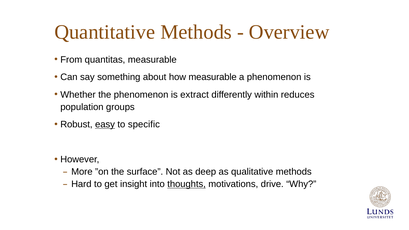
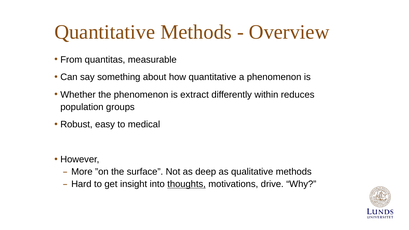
how measurable: measurable -> quantitative (213, 77)
easy underline: present -> none (105, 125)
specific: specific -> medical (144, 125)
